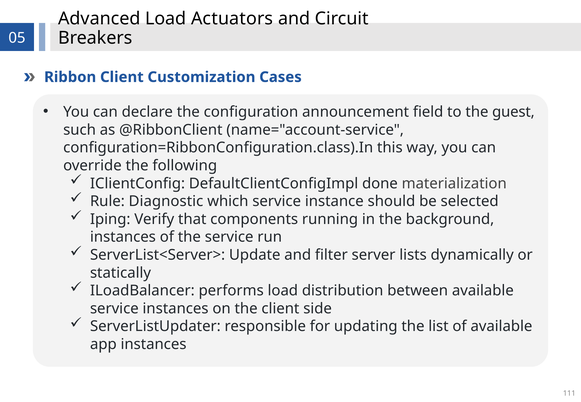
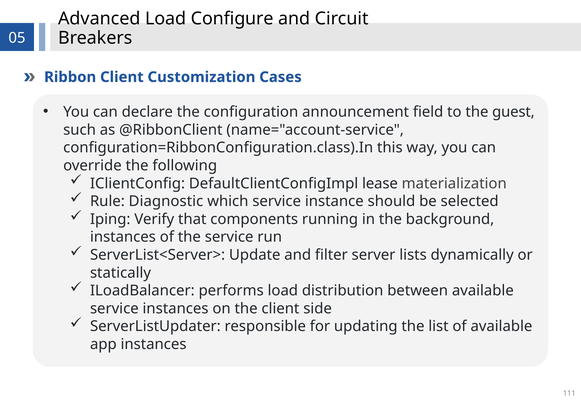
Actuators: Actuators -> Configure (232, 19)
done: done -> lease (380, 184)
